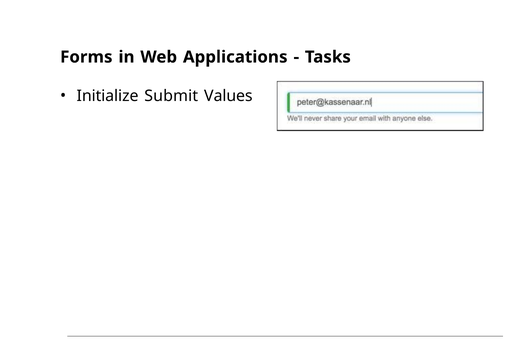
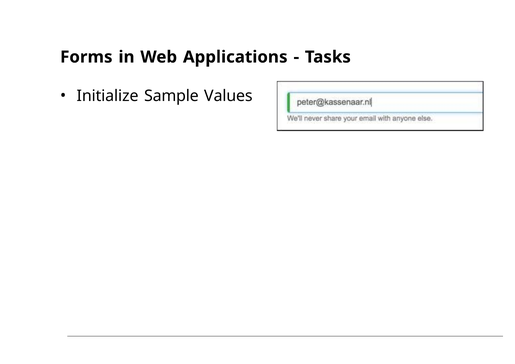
Submit: Submit -> Sample (171, 96)
